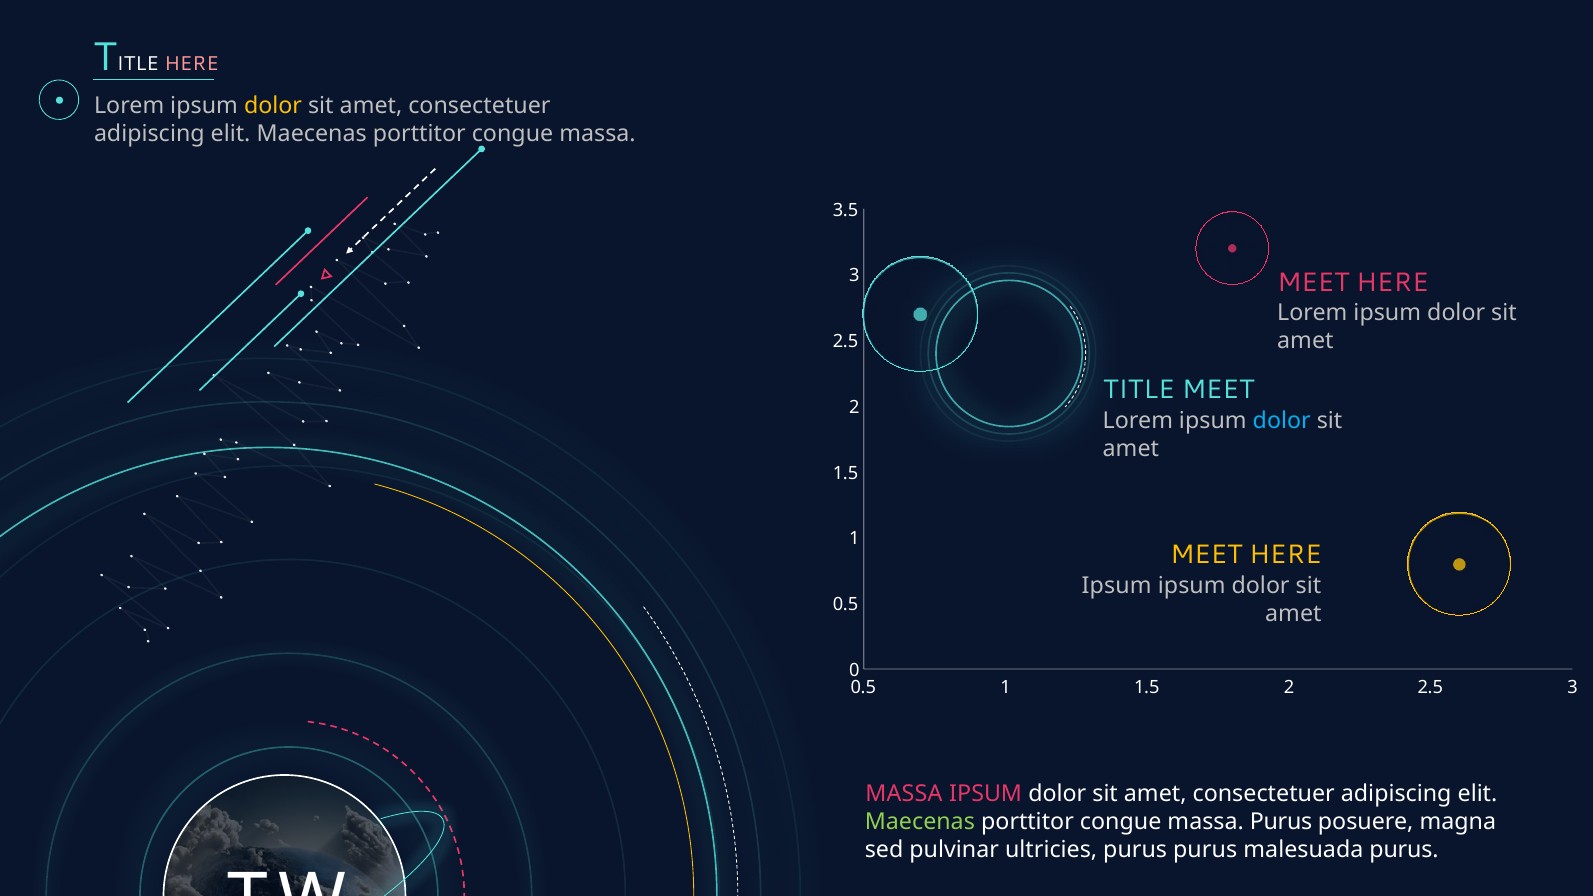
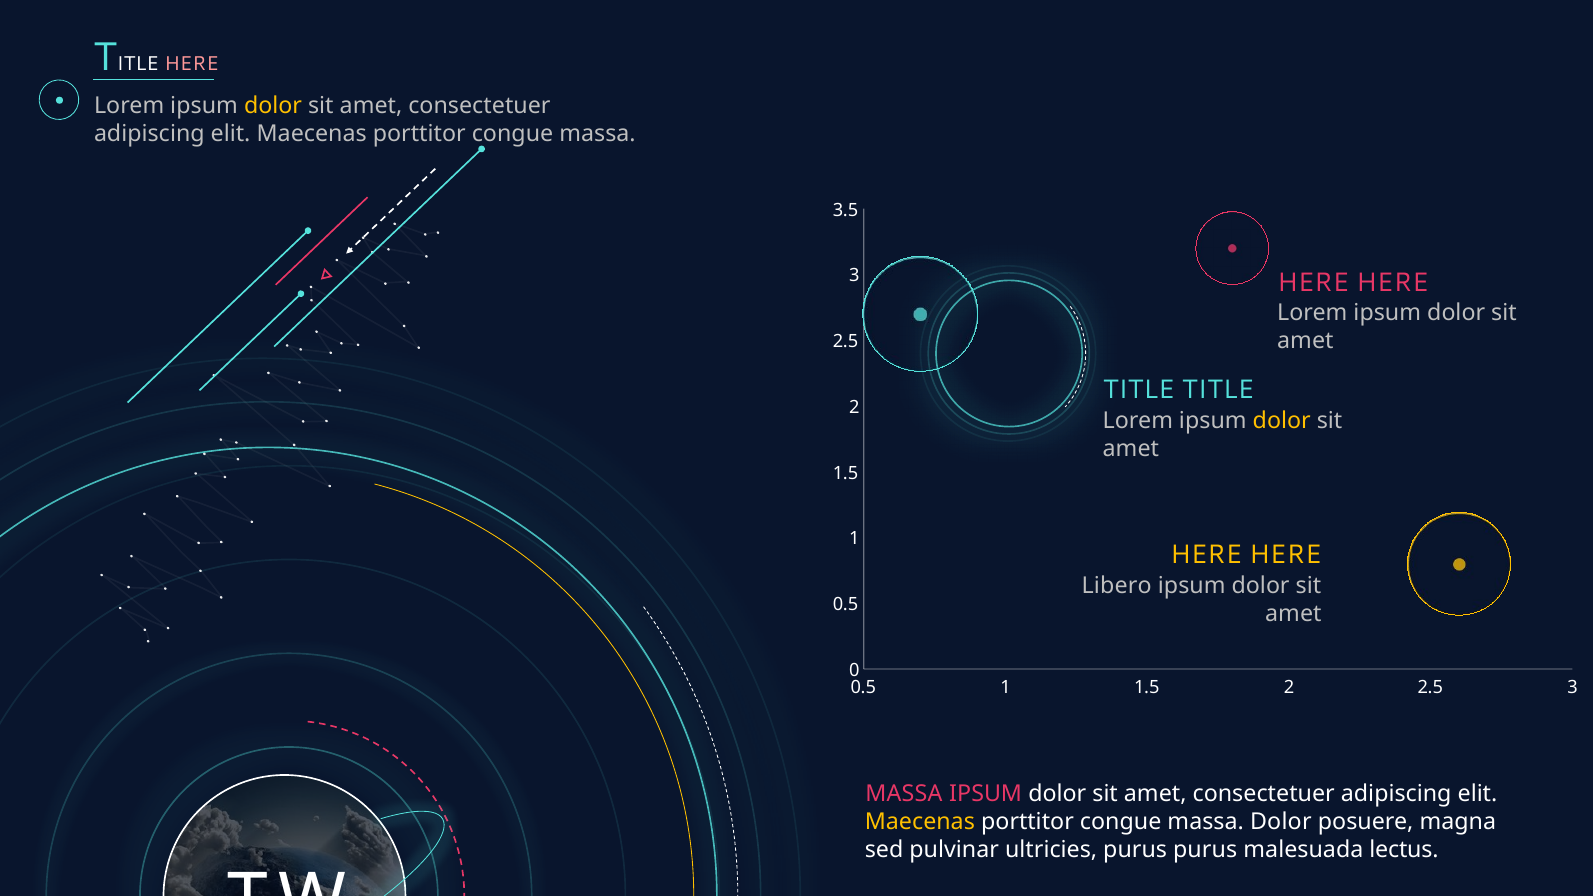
MEET: MEET -> HERE (1313, 282)
TITLE MEET: MEET -> TITLE (1218, 390)
dolor colour: light blue -> yellow (1282, 421)
MEET: MEET -> HERE (1206, 555)
Ipsum: Ipsum -> Libero (1117, 586)
Maecenas colour: light green -> yellow (920, 822)
massa Purus: Purus -> Dolor (1281, 822)
malesuada purus: purus -> lectus (1404, 850)
